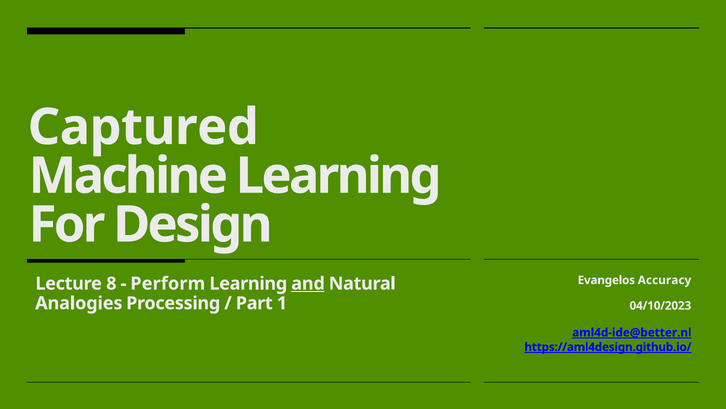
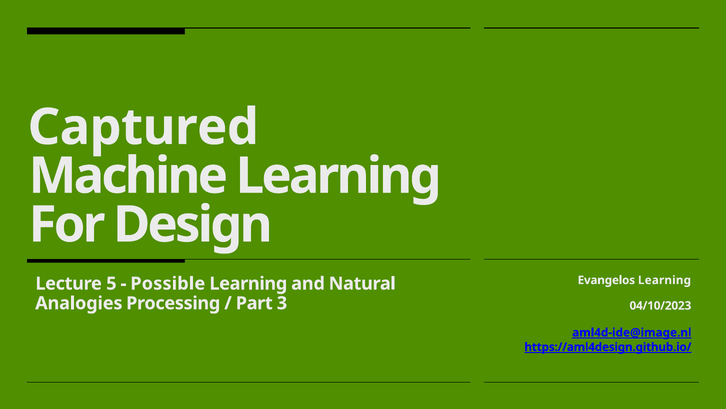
Evangelos Accuracy: Accuracy -> Learning (664, 280)
8: 8 -> 5 (111, 283)
Perform: Perform -> Possible (168, 283)
and underline: present -> none (308, 283)
1: 1 -> 3 (282, 303)
aml4d-ide@better.nl: aml4d-ide@better.nl -> aml4d-ide@image.nl (632, 332)
